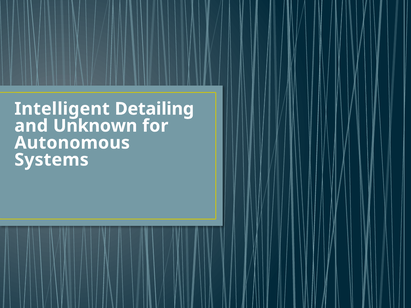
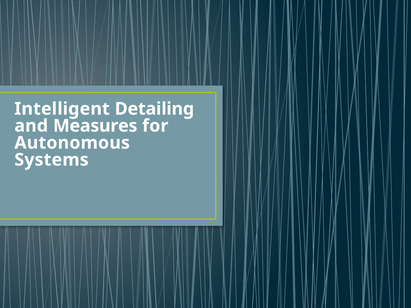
Unknown: Unknown -> Measures (95, 126)
